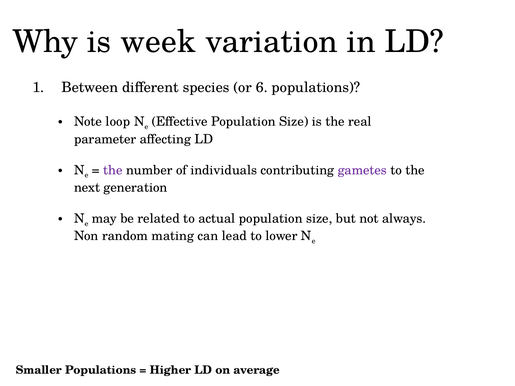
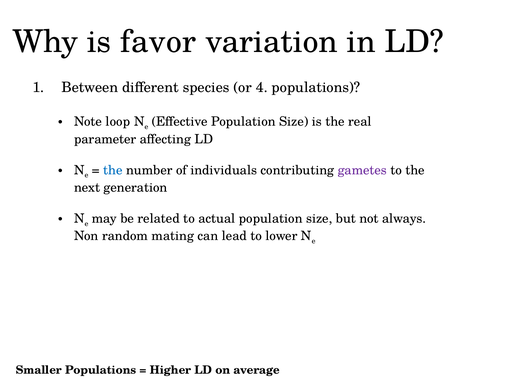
week: week -> favor (158, 42)
6: 6 -> 4 (262, 88)
the colour: purple -> blue (113, 170)
